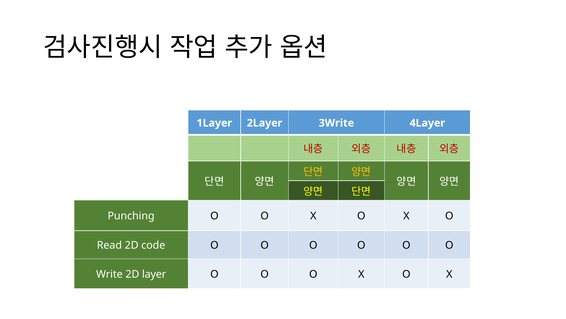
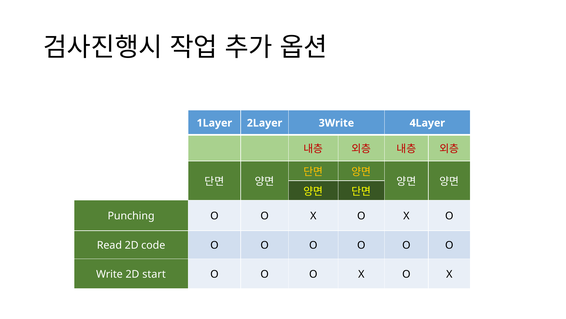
layer: layer -> start (154, 274)
